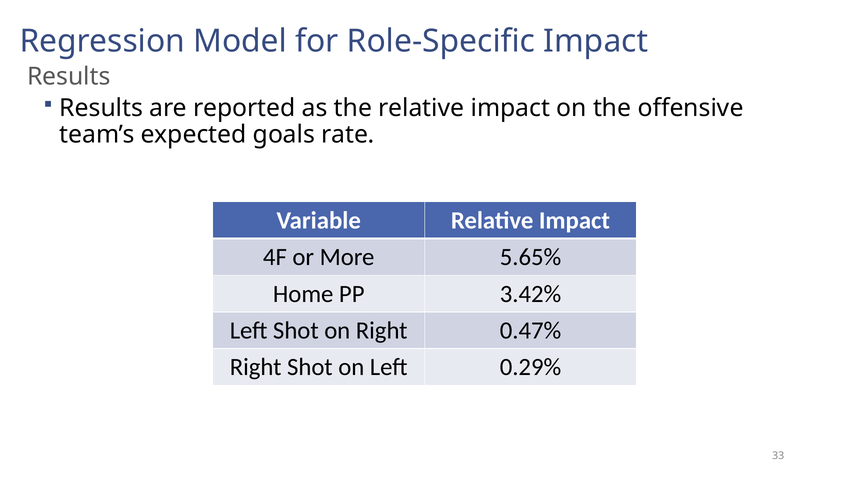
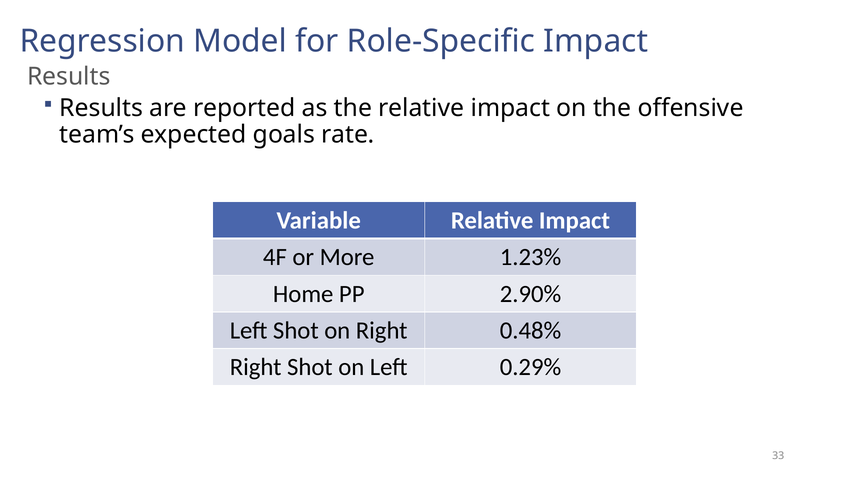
5.65%: 5.65% -> 1.23% (531, 257)
3.42%: 3.42% -> 2.90% (531, 294)
0.47%: 0.47% -> 0.48% (531, 330)
